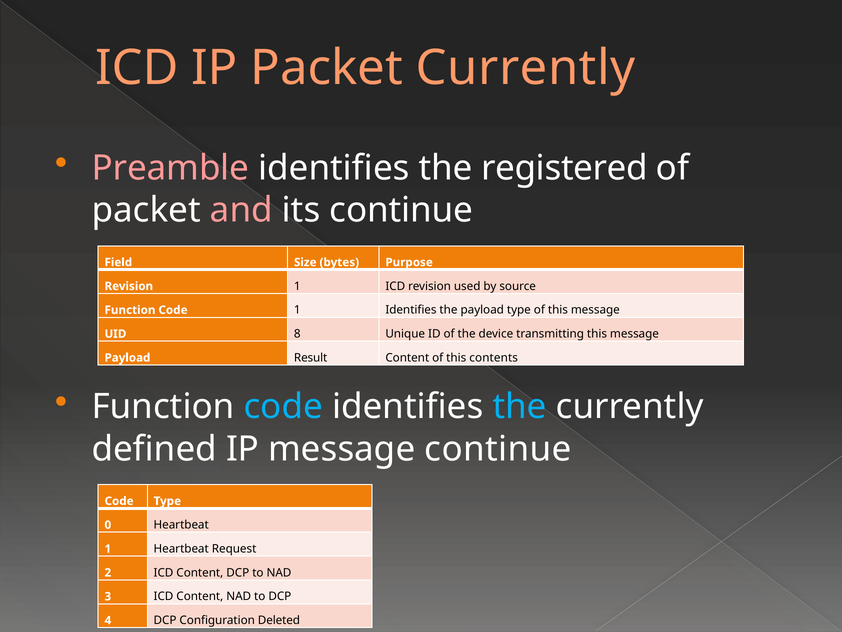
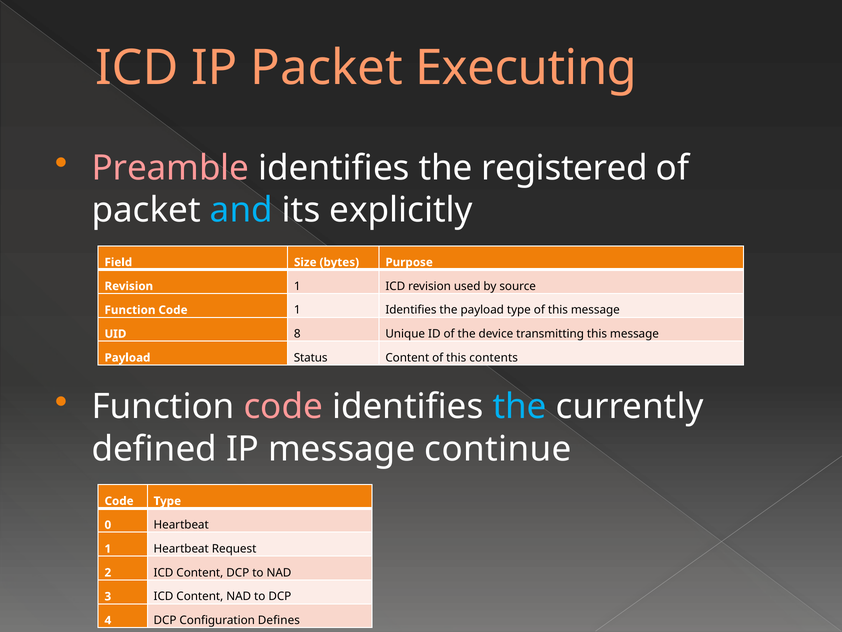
Packet Currently: Currently -> Executing (526, 68)
and colour: pink -> light blue (241, 210)
its continue: continue -> explicitly (401, 210)
Result: Result -> Status (311, 357)
code colour: light blue -> pink (283, 407)
Deleted: Deleted -> Defines (279, 620)
